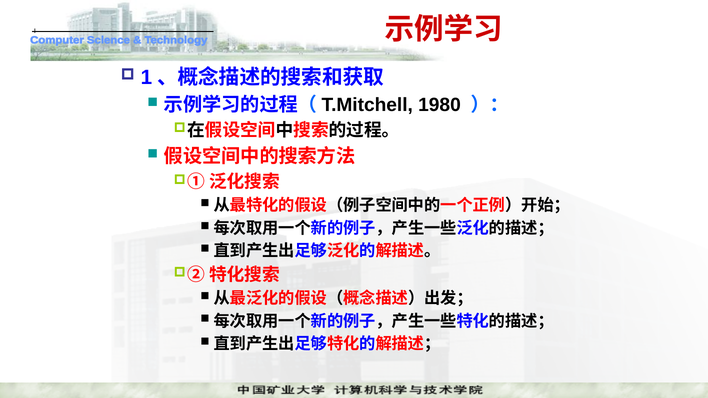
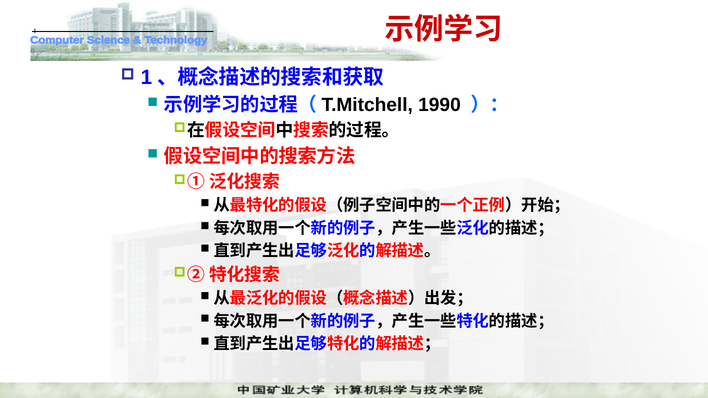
1980: 1980 -> 1990 (439, 105)
